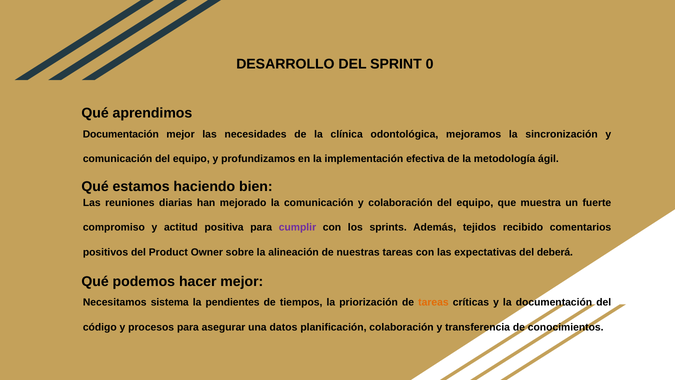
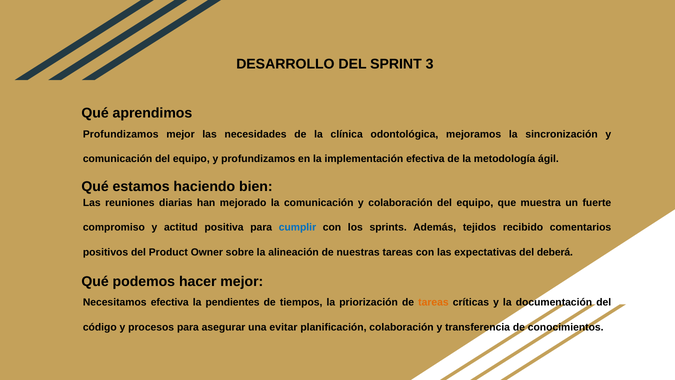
0: 0 -> 3 (430, 64)
Documentación: Documentación -> Profundizamos (121, 134)
cumplir colour: purple -> blue (297, 227)
Necesitamos sistema: sistema -> efectiva (170, 302)
datos: datos -> evitar (283, 327)
